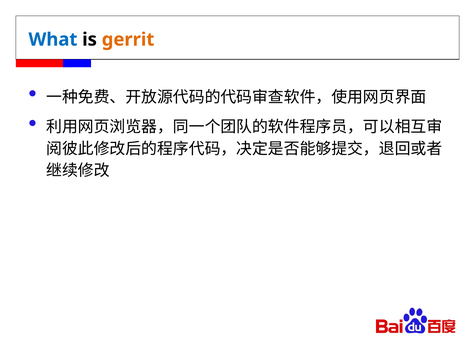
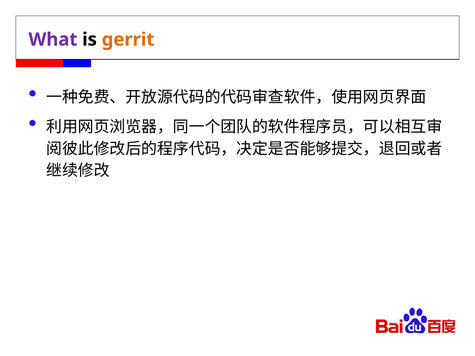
What colour: blue -> purple (53, 40)
